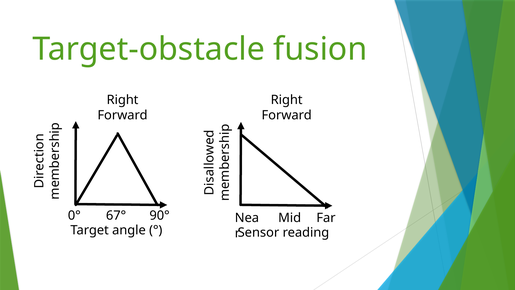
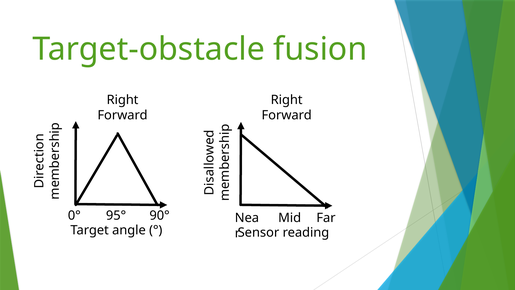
67°: 67° -> 95° (116, 215)
